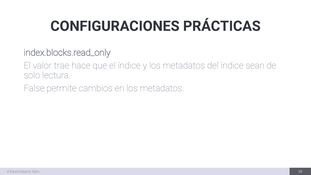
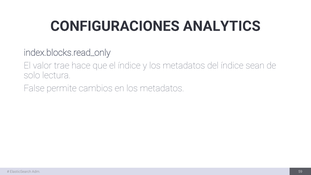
PRÁCTICAS: PRÁCTICAS -> ANALYTICS (222, 26)
